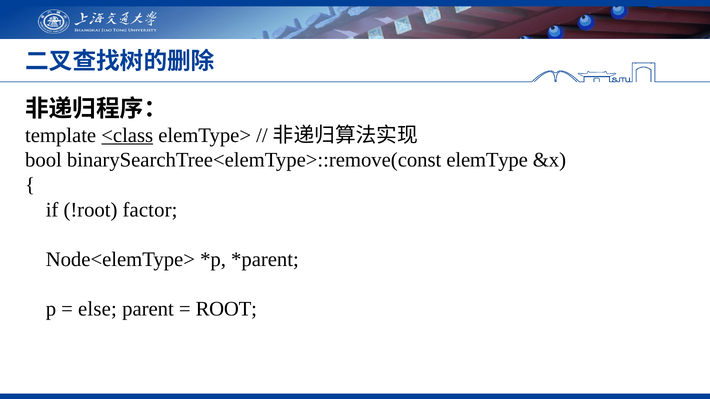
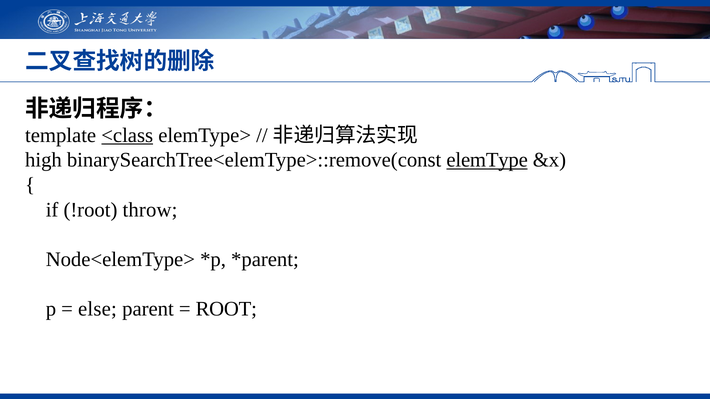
bool: bool -> high (43, 160)
elemType underline: none -> present (487, 160)
factor: factor -> throw (150, 210)
